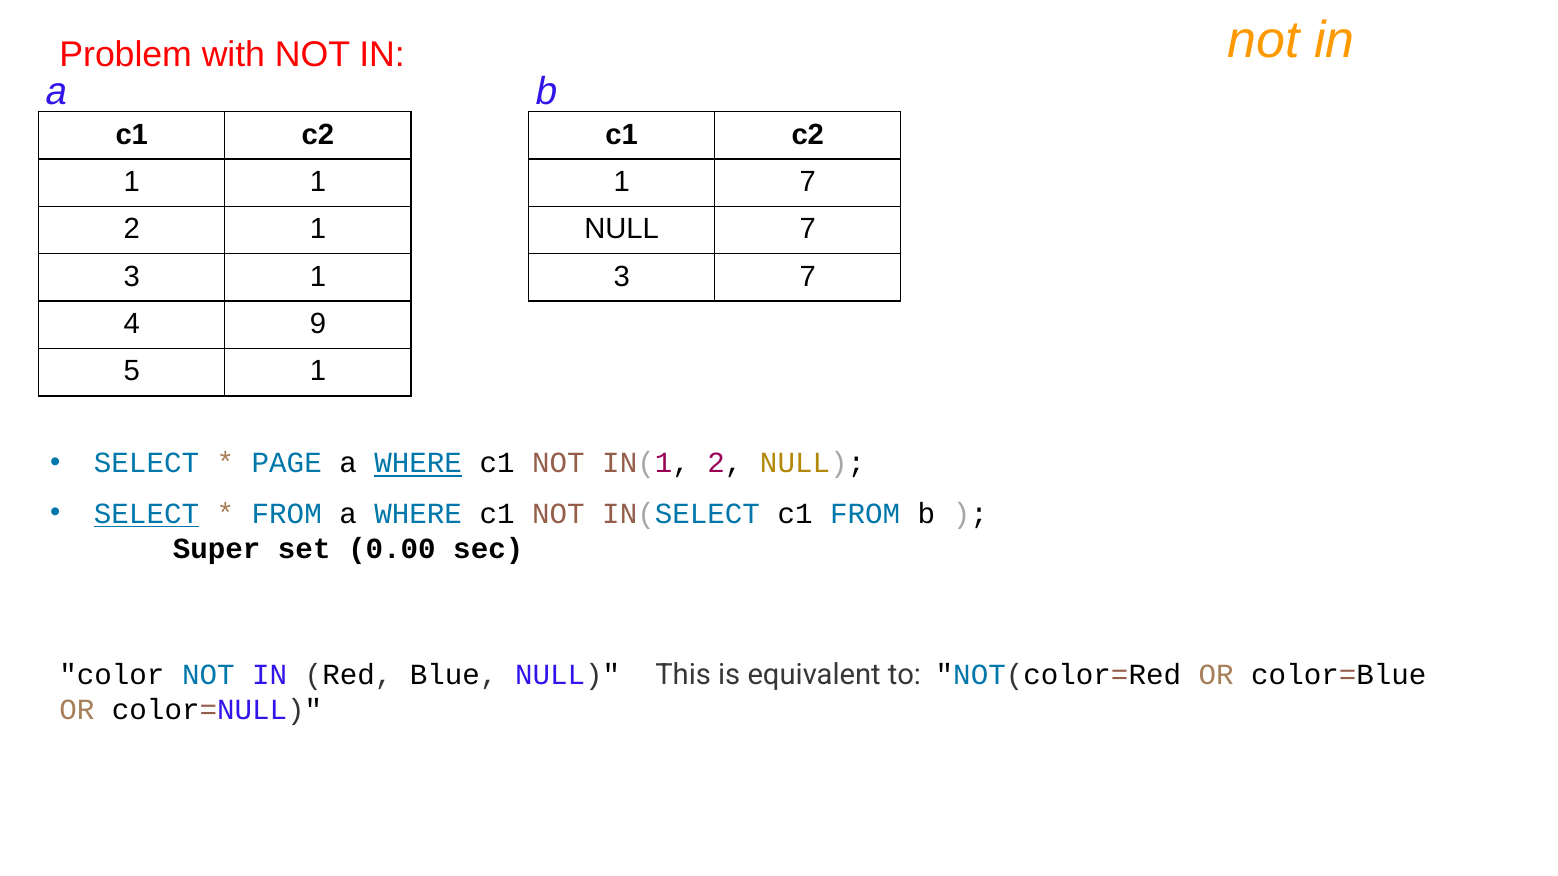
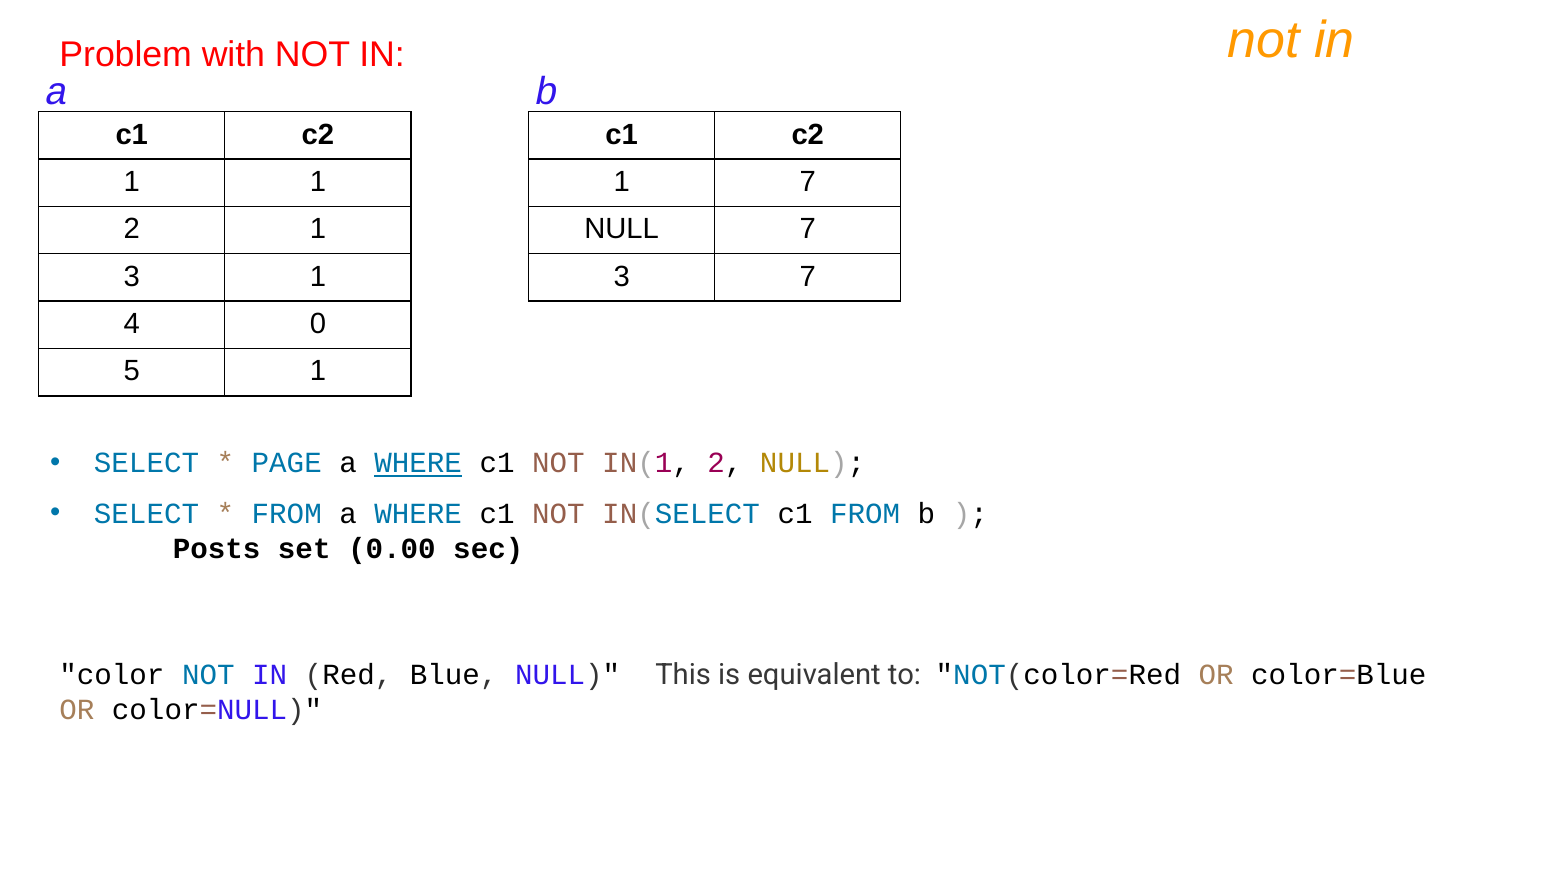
9: 9 -> 0 (318, 324)
SELECT underline: present -> none (147, 514)
Super: Super -> Posts (217, 549)
